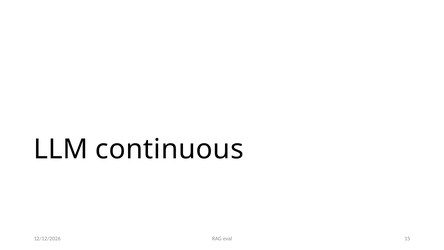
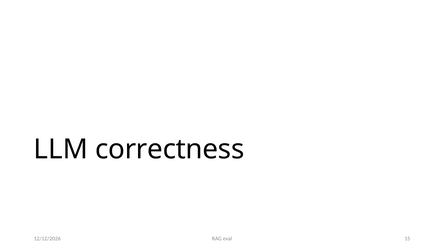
continuous: continuous -> correctness (170, 149)
